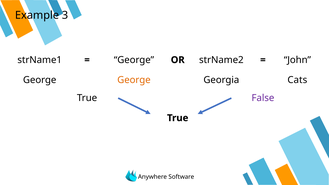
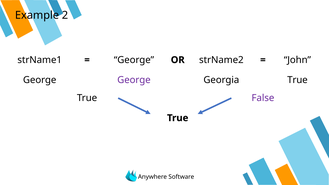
3: 3 -> 2 (65, 15)
George colour: orange -> purple (134, 80)
Georgia Cats: Cats -> True (297, 80)
